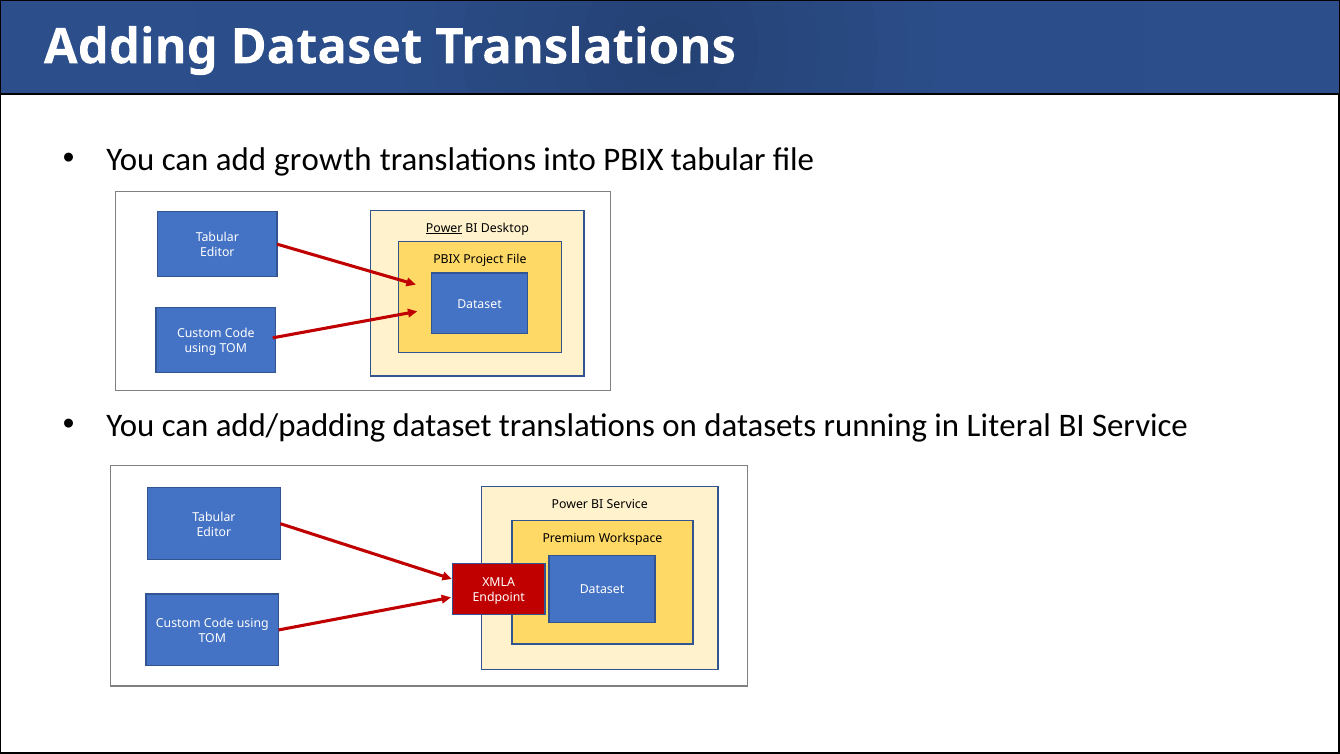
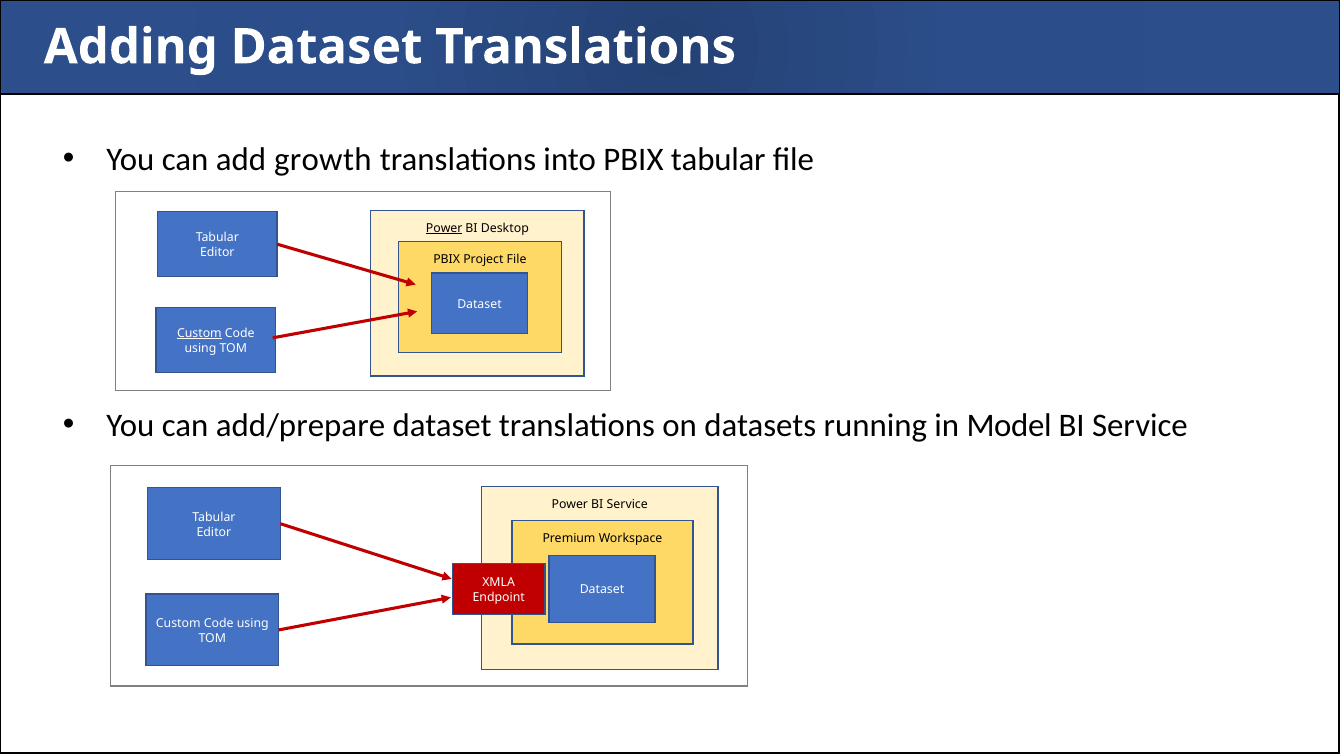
Custom underline: none -> present (199, 333)
add/padding: add/padding -> add/prepare (300, 425)
Literal: Literal -> Model (1009, 425)
